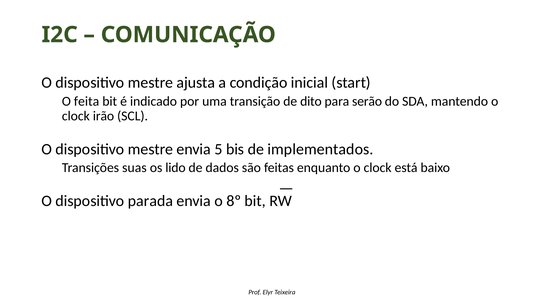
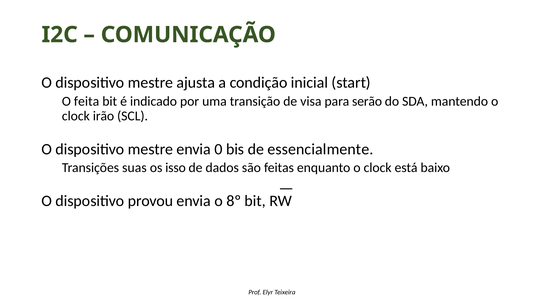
dito: dito -> visa (311, 101)
5: 5 -> 0 (218, 149)
implementados: implementados -> essencialmente (320, 149)
lido: lido -> isso (176, 168)
parada: parada -> provou (151, 201)
